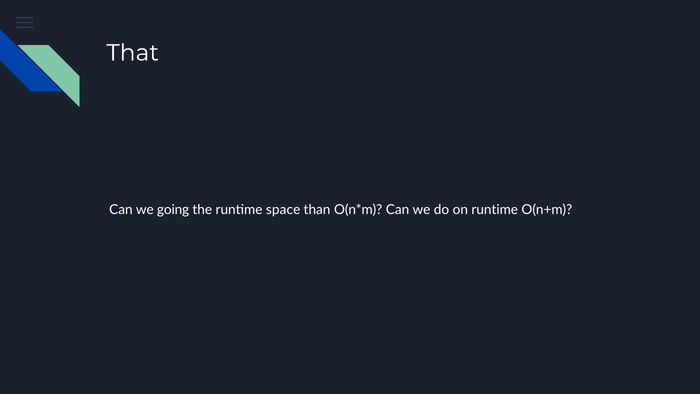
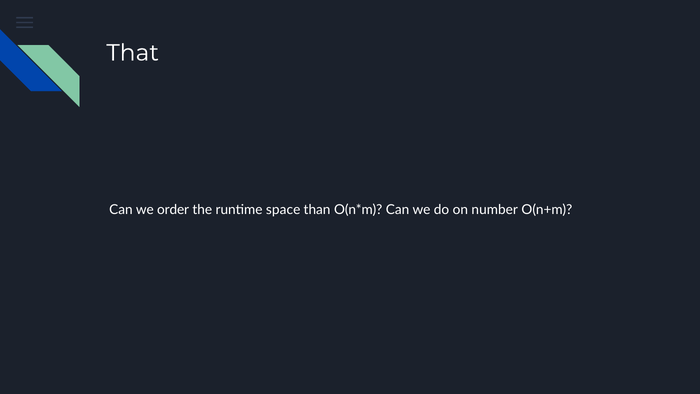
going: going -> order (173, 210)
on runtime: runtime -> number (495, 210)
